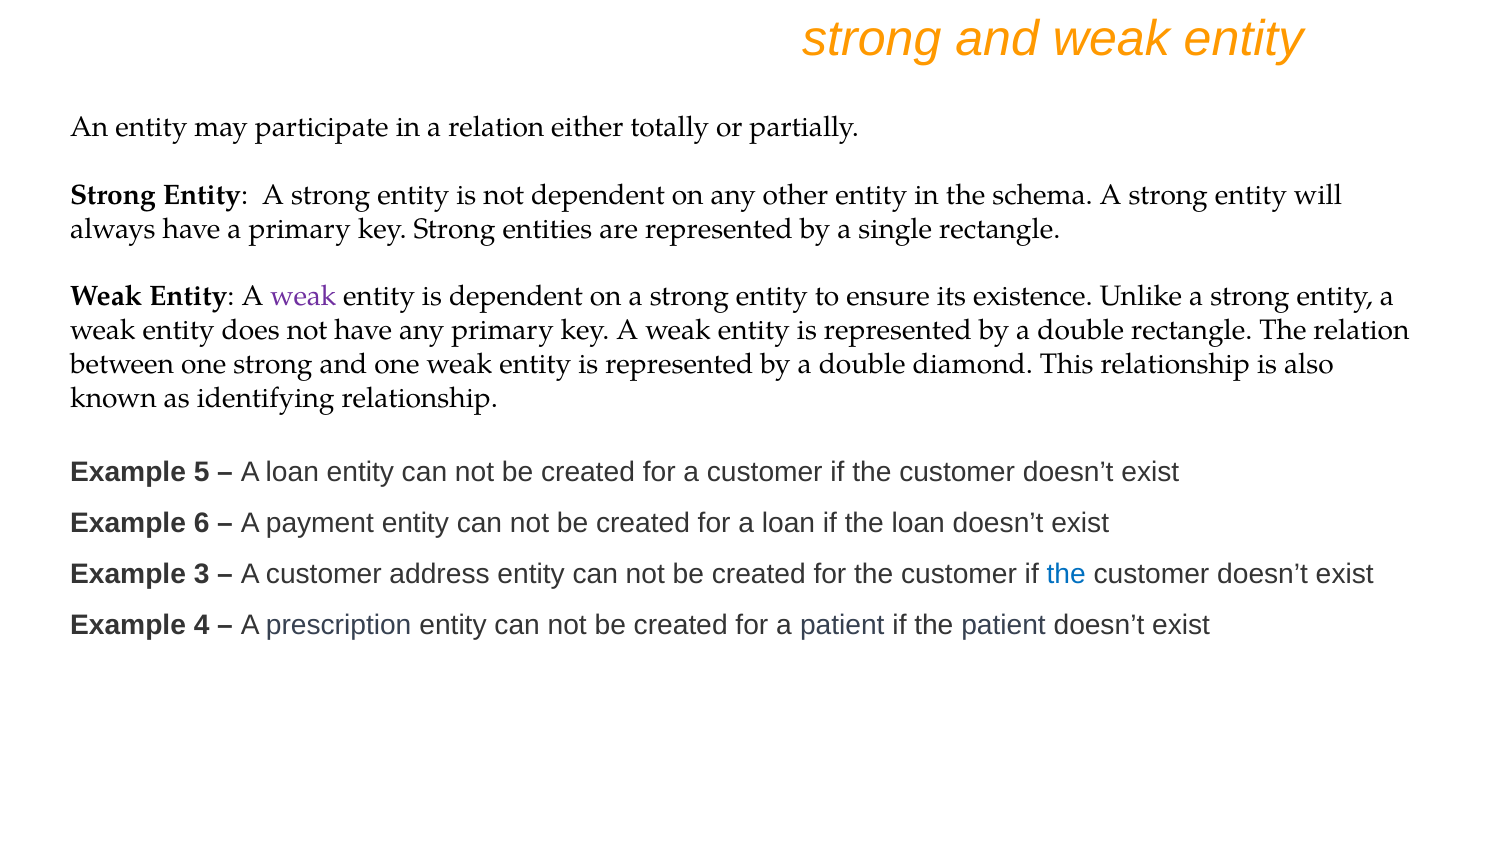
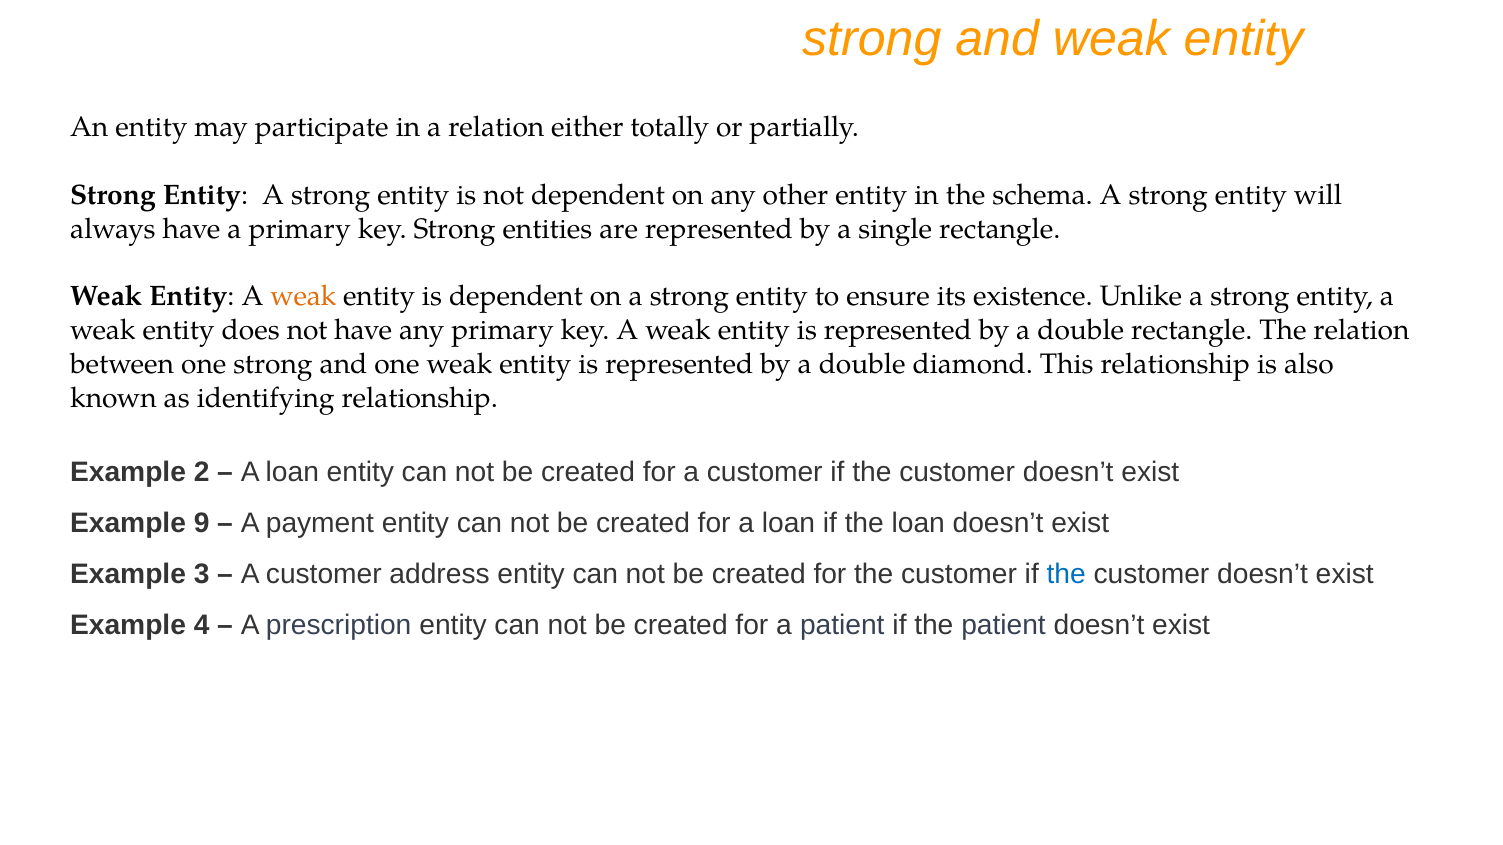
weak colour: purple -> orange (303, 297)
5: 5 -> 2 (202, 473)
6: 6 -> 9 (202, 524)
